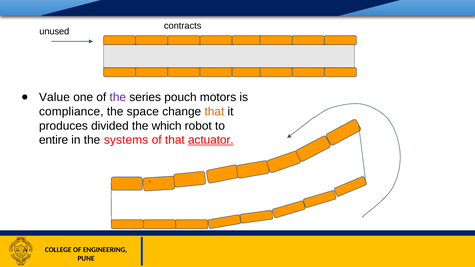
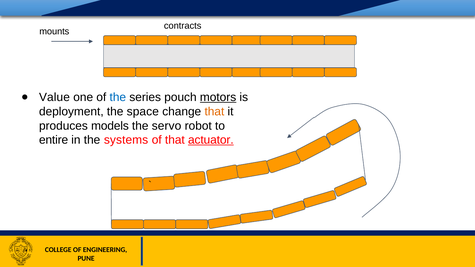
unused: unused -> mounts (54, 32)
the colour: purple -> blue (118, 97)
motors underline: none -> present (218, 97)
compliance: compliance -> deployment (71, 112)
divided: divided -> models (110, 126)
which: which -> servo (167, 126)
